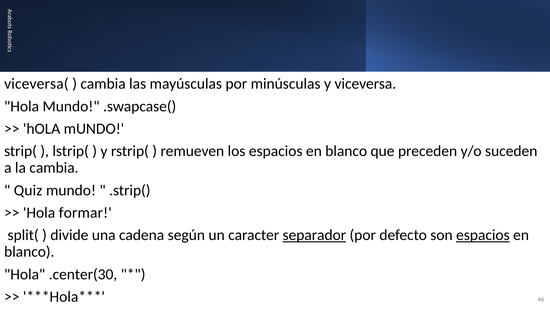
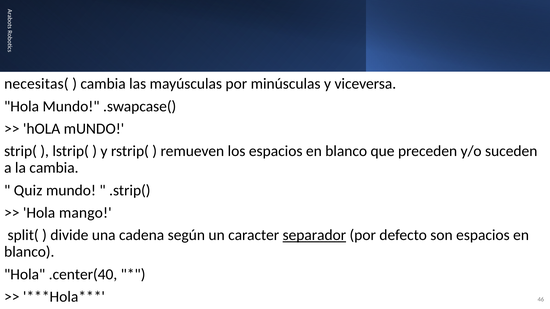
viceversa(: viceversa( -> necesitas( (36, 84)
formar: formar -> mango (85, 213)
espacios underline: present -> none (483, 235)
.center(30: .center(30 -> .center(40 (83, 275)
